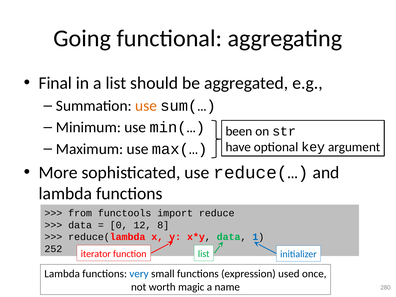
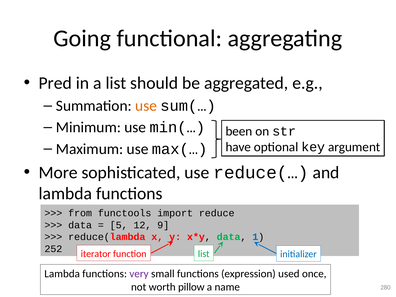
Final: Final -> Pred (55, 83)
0: 0 -> 5 (119, 225)
8: 8 -> 9 (163, 225)
very colour: blue -> purple (139, 274)
magic: magic -> pillow (191, 287)
